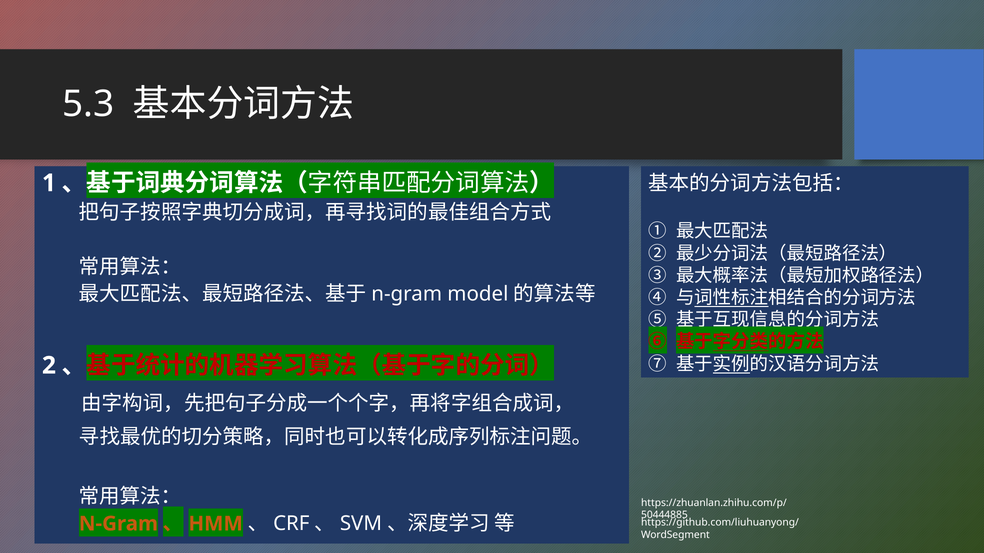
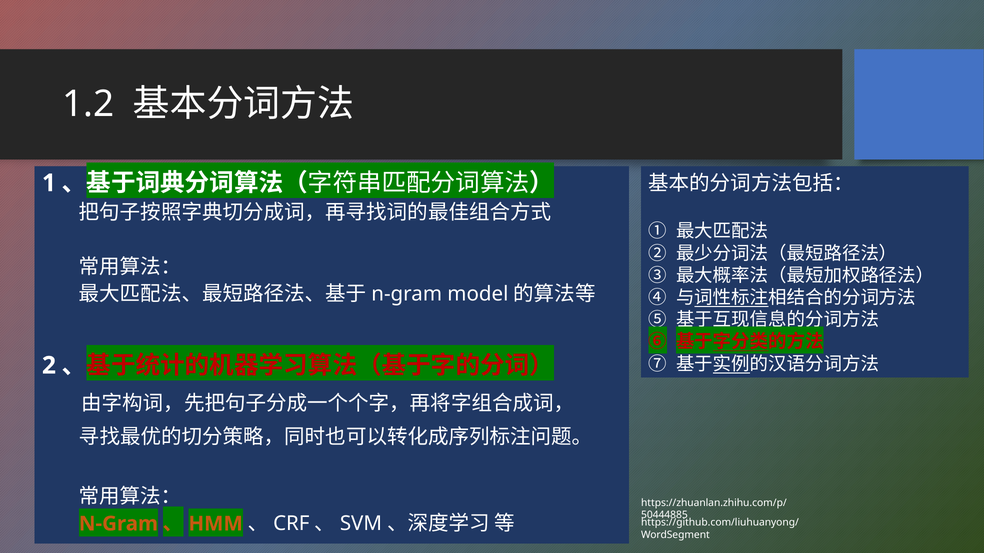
5.3: 5.3 -> 1.2 (88, 104)
